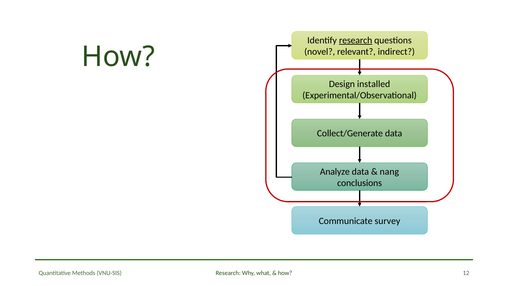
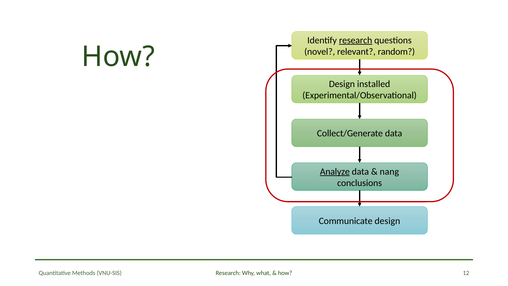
indirect: indirect -> random (396, 52)
Analyze underline: none -> present (335, 171)
Communicate survey: survey -> design (387, 221)
